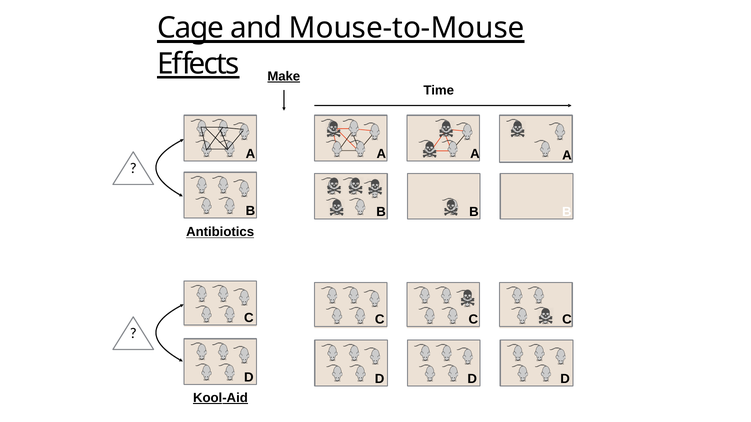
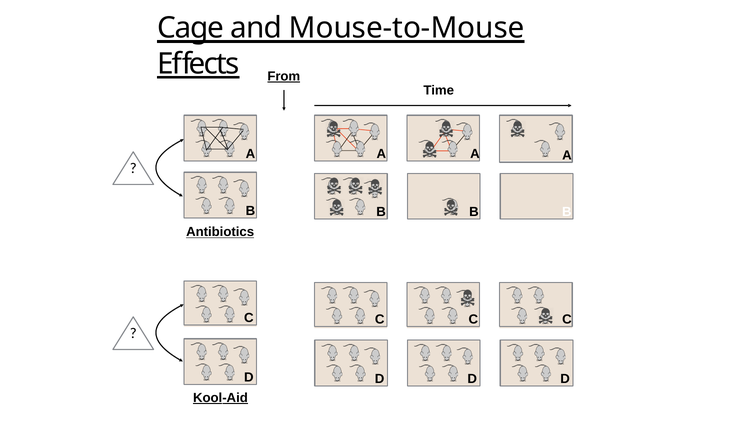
Make: Make -> From (284, 76)
